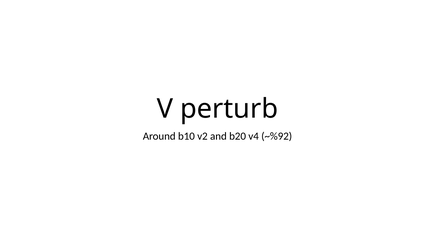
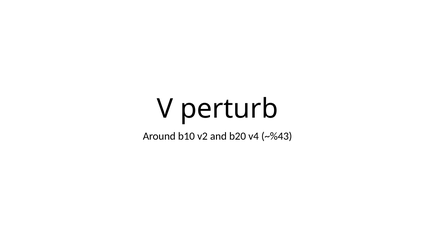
~%92: ~%92 -> ~%43 (277, 136)
